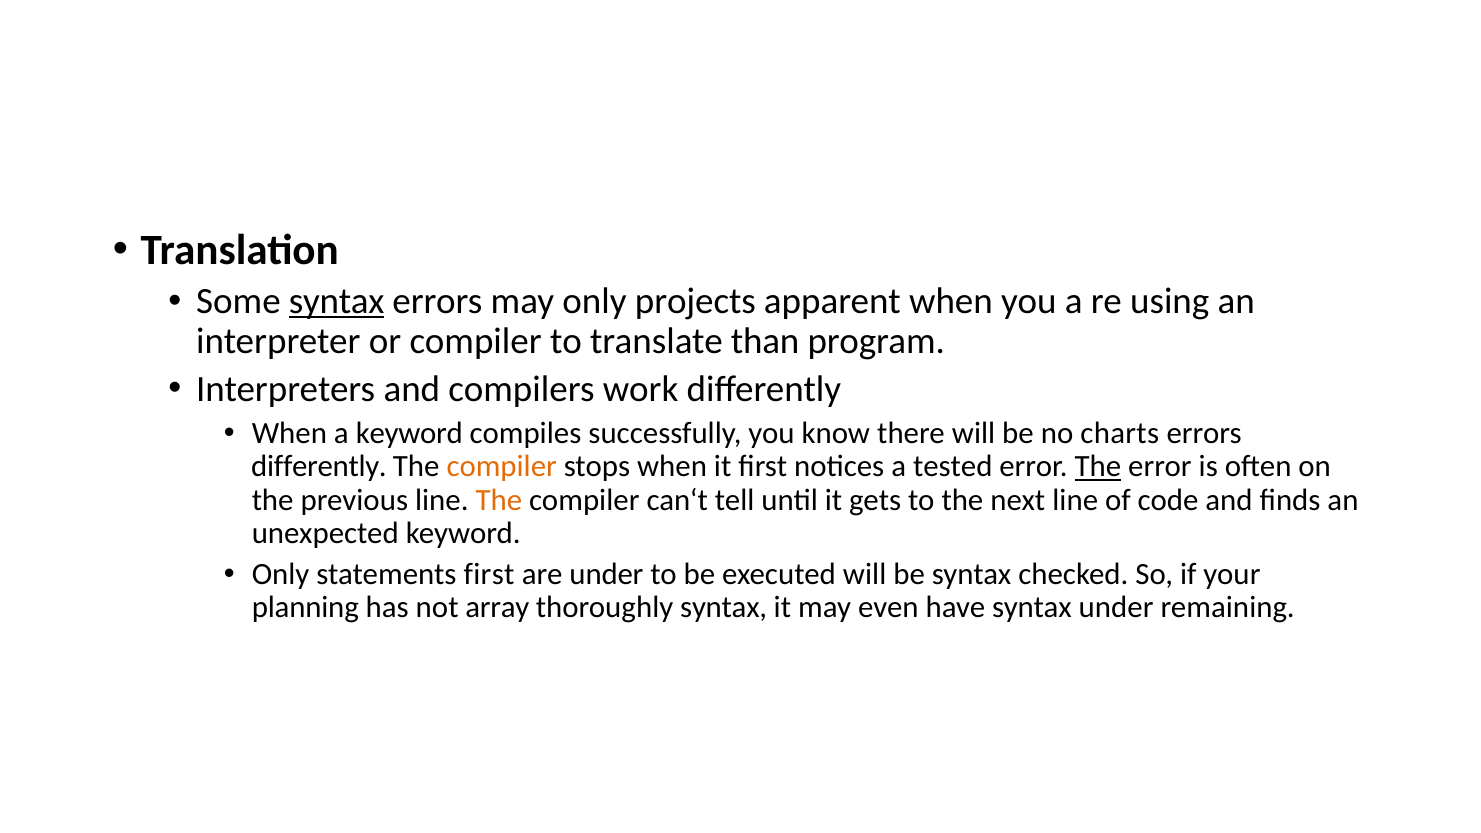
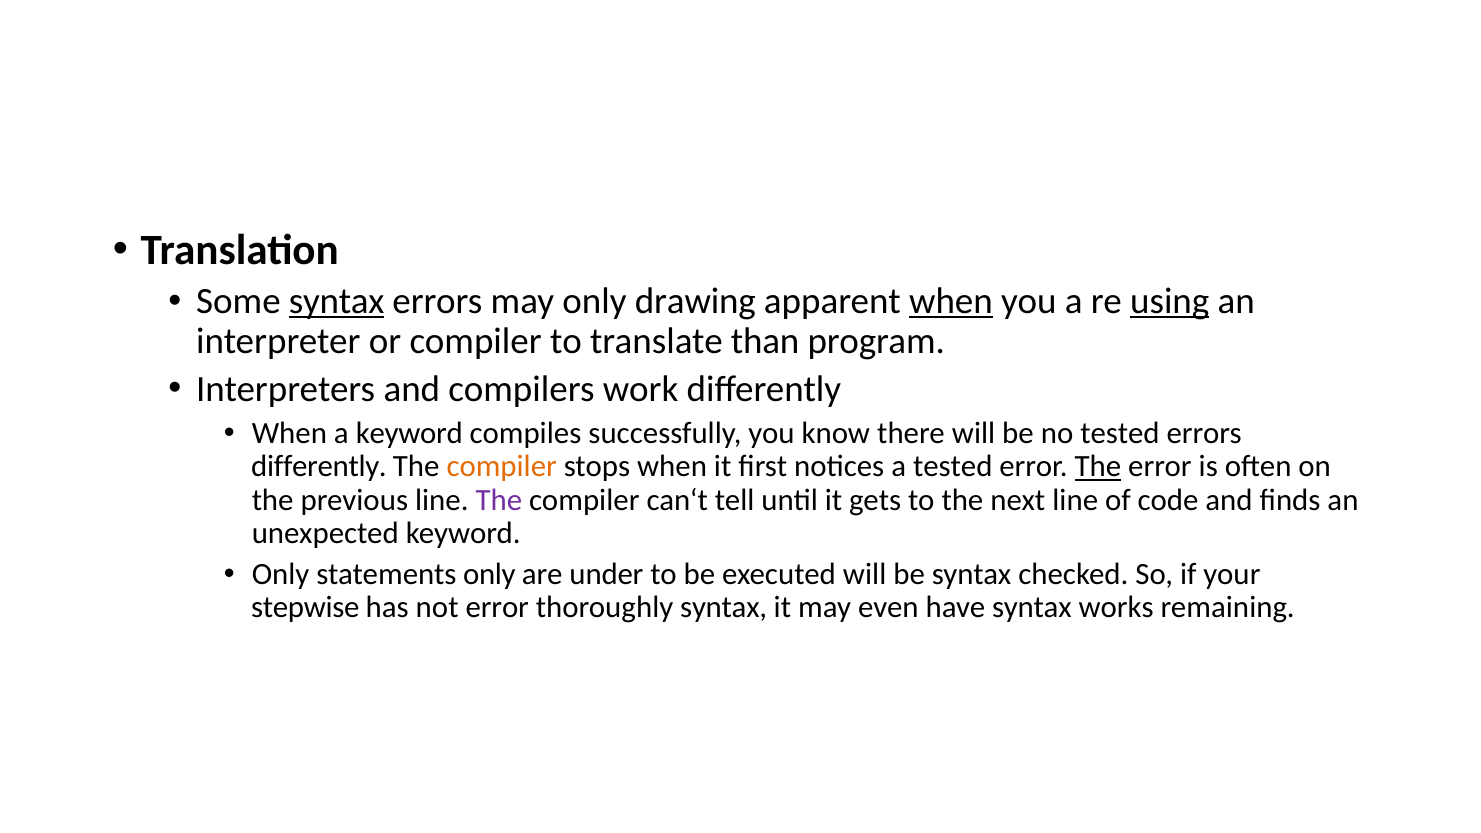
projects: projects -> drawing (695, 301)
when underline: none -> present (951, 301)
using underline: none -> present (1170, 301)
no charts: charts -> tested (1120, 433)
The colour: orange -> purple (499, 500)
statements first: first -> only (489, 574)
planning: planning -> stepwise (305, 608)
not array: array -> error (497, 608)
syntax under: under -> works (1116, 608)
